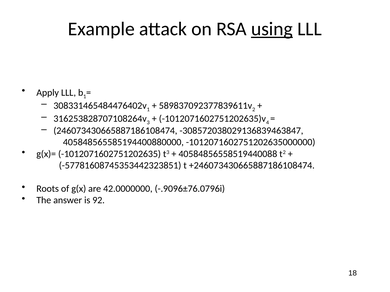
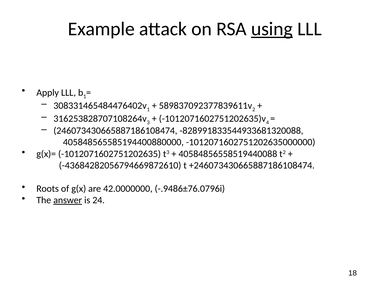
-308572038029136839463847: -308572038029136839463847 -> -828991833544933681320088 (241, 131)
-57781608745353442323851: -57781608745353442323851 -> -43684282056794669872610 (120, 166)
-.9096±76.0796i: -.9096±76.0796i -> -.9486±76.0796i (190, 189)
answer underline: none -> present (68, 201)
92: 92 -> 24 (99, 201)
